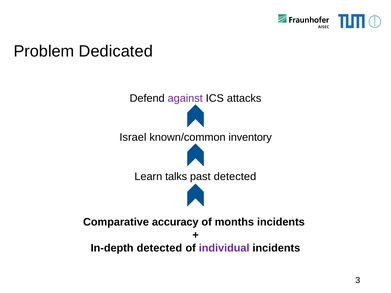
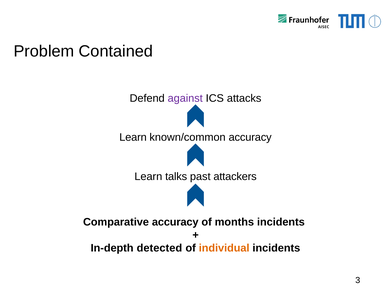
Dedicated: Dedicated -> Contained (116, 51)
Israel: Israel -> Learn (133, 137)
known/common inventory: inventory -> accuracy (250, 137)
past detected: detected -> attackers (235, 177)
individual colour: purple -> orange (224, 248)
